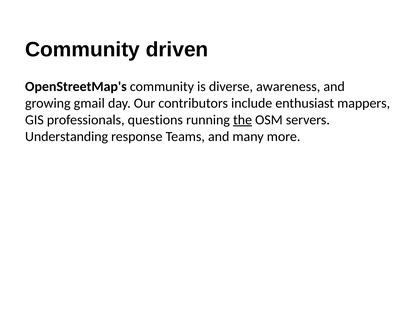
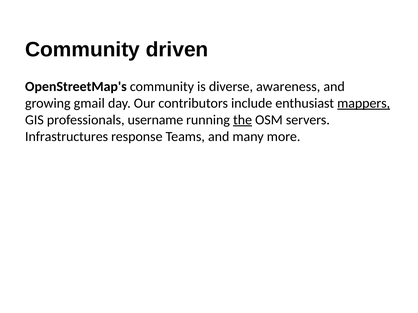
mappers underline: none -> present (364, 103)
questions: questions -> username (155, 120)
Understanding: Understanding -> Infrastructures (67, 137)
